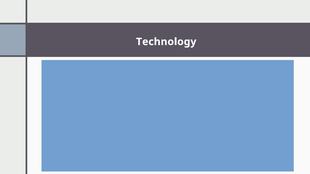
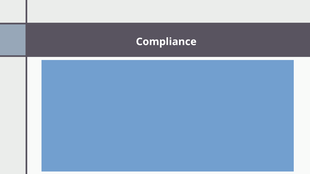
Technology: Technology -> Compliance (166, 42)
